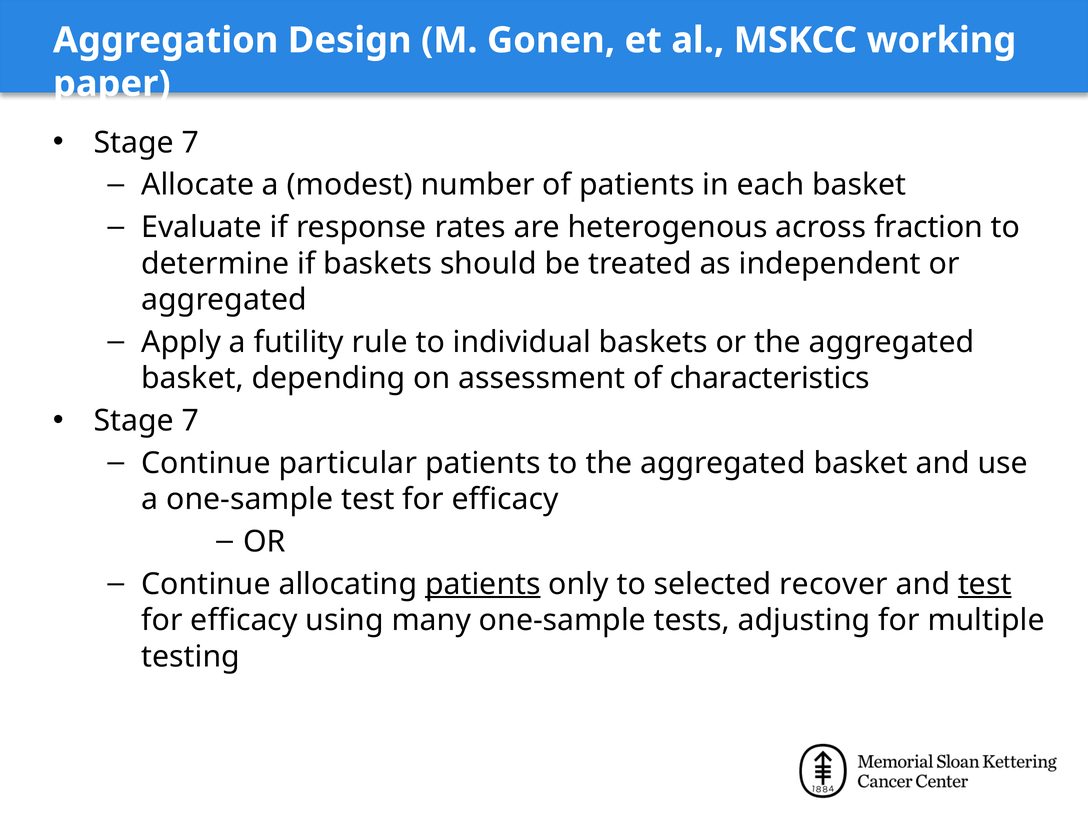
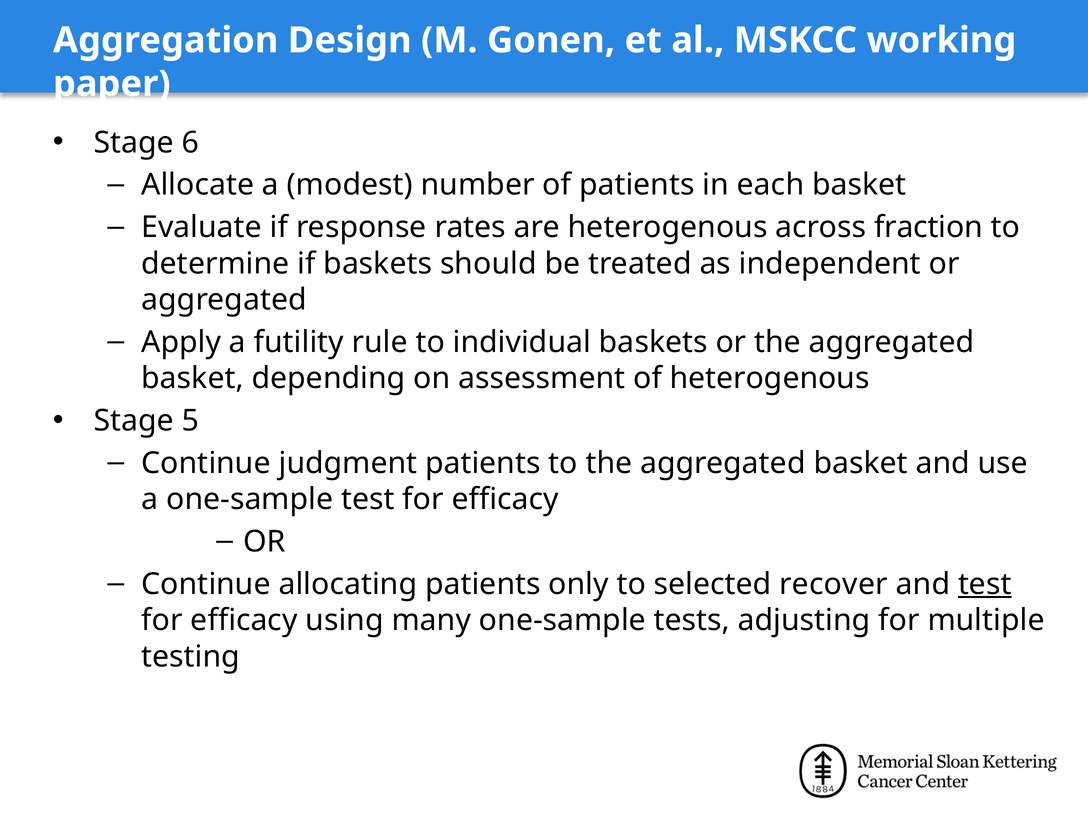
7: 7 -> 6 (190, 143)
of characteristics: characteristics -> heterogenous (770, 378)
7: 7 -> 5 (190, 421)
particular: particular -> judgment (348, 463)
patients underline: present -> none (483, 584)
